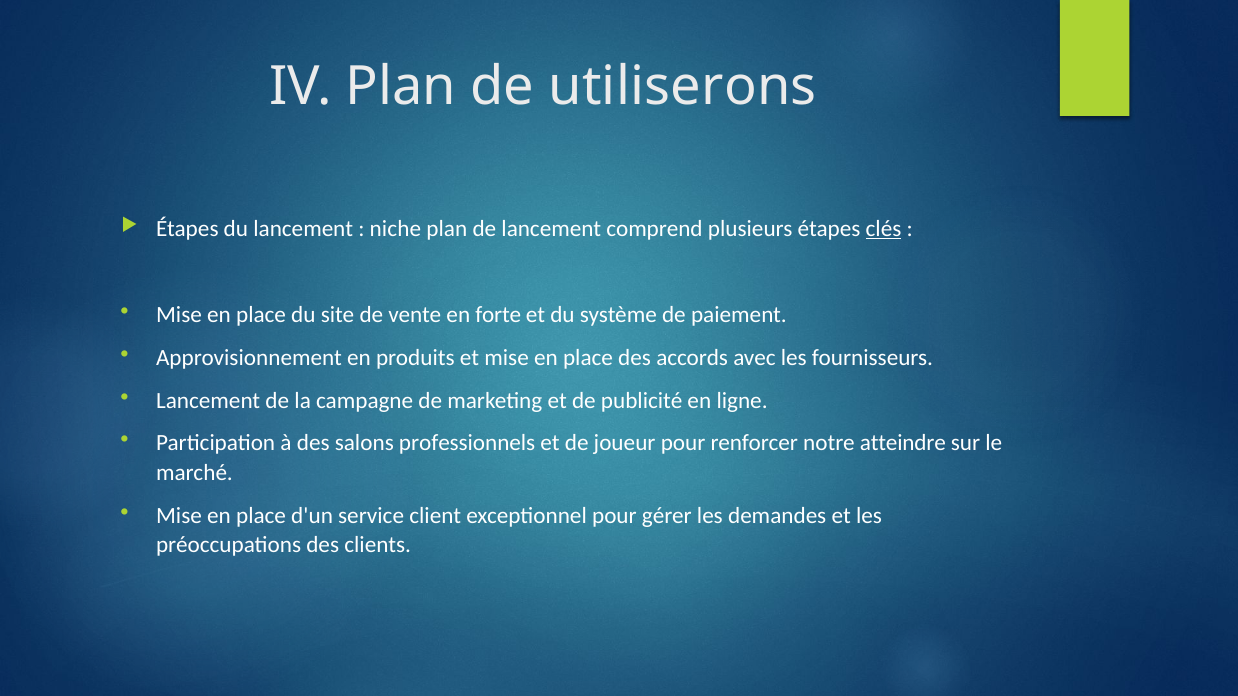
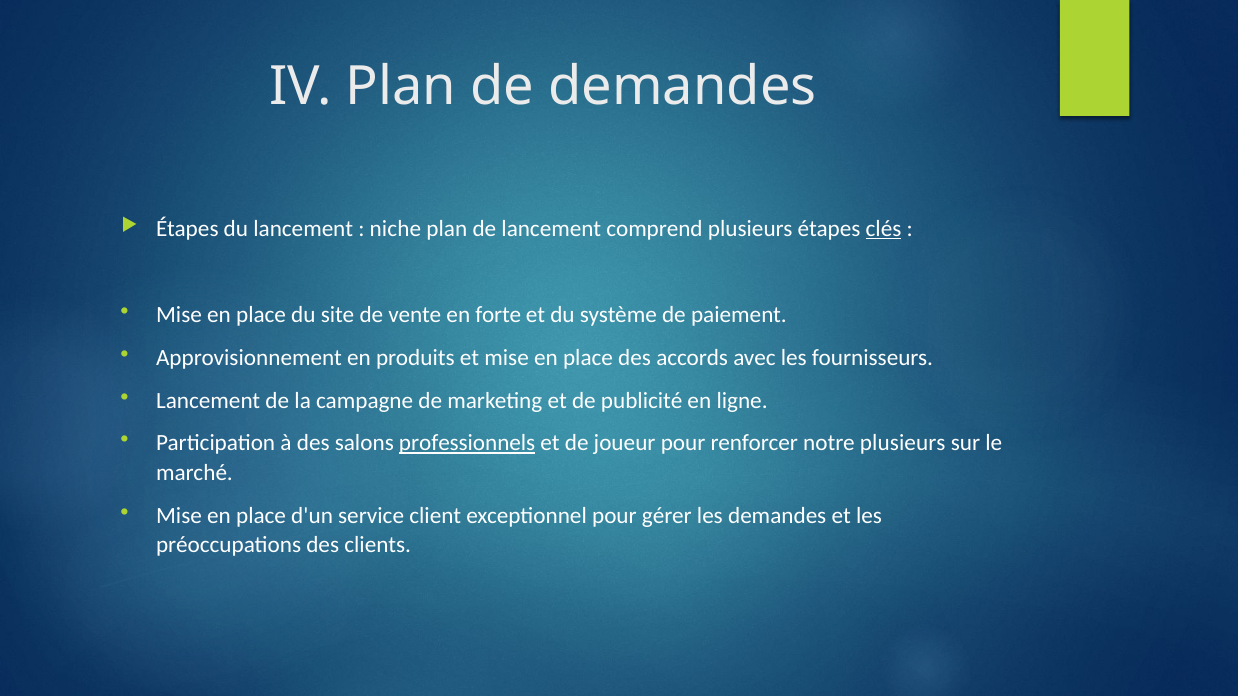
de utiliserons: utiliserons -> demandes (683, 87)
professionnels underline: none -> present (467, 443)
notre atteindre: atteindre -> plusieurs (903, 443)
